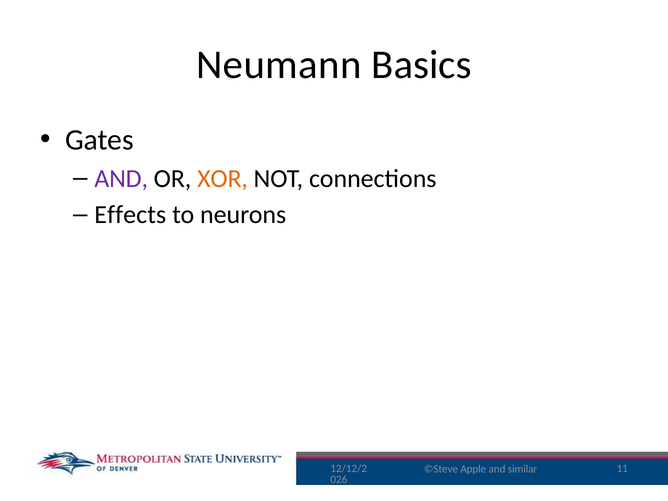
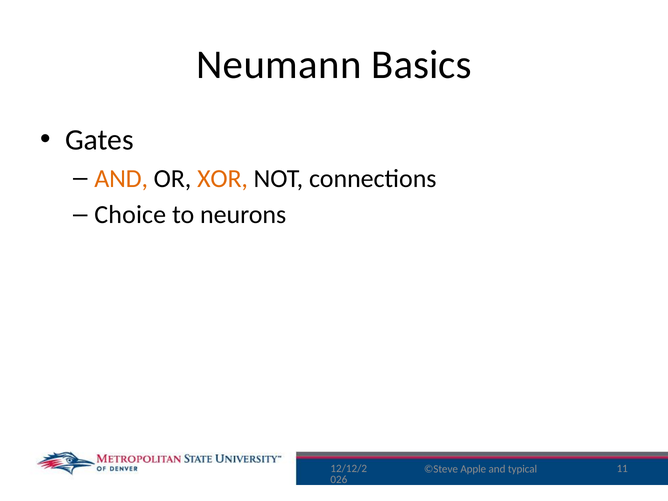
AND colour: purple -> orange (121, 178)
Effects: Effects -> Choice (130, 215)
similar: similar -> typical (523, 469)
